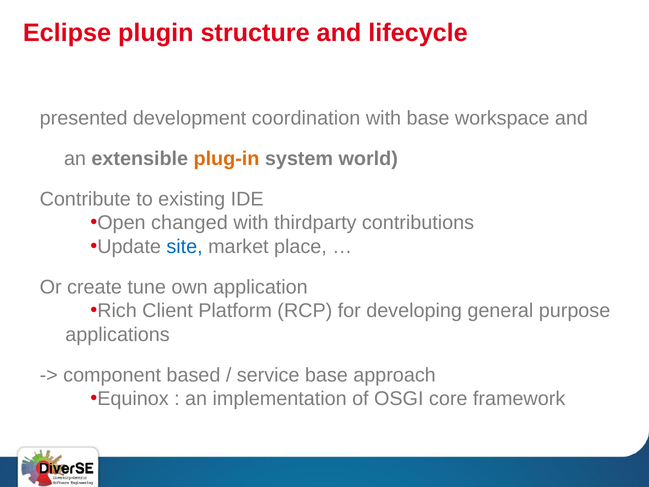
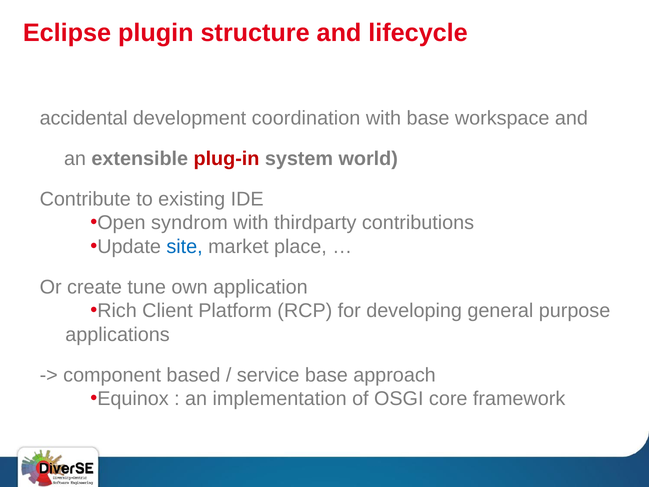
presented: presented -> accidental (84, 118)
plug-in colour: orange -> red (226, 159)
changed: changed -> syndrom (189, 223)
